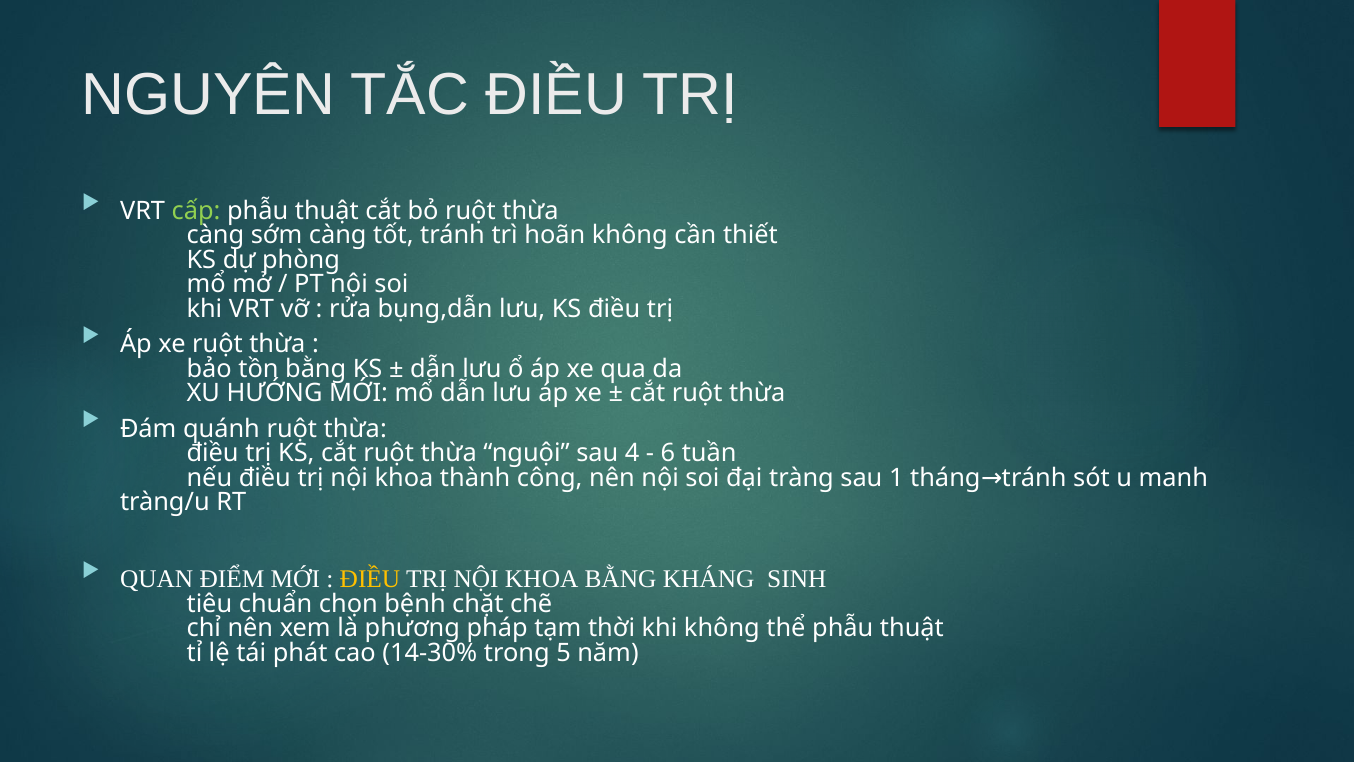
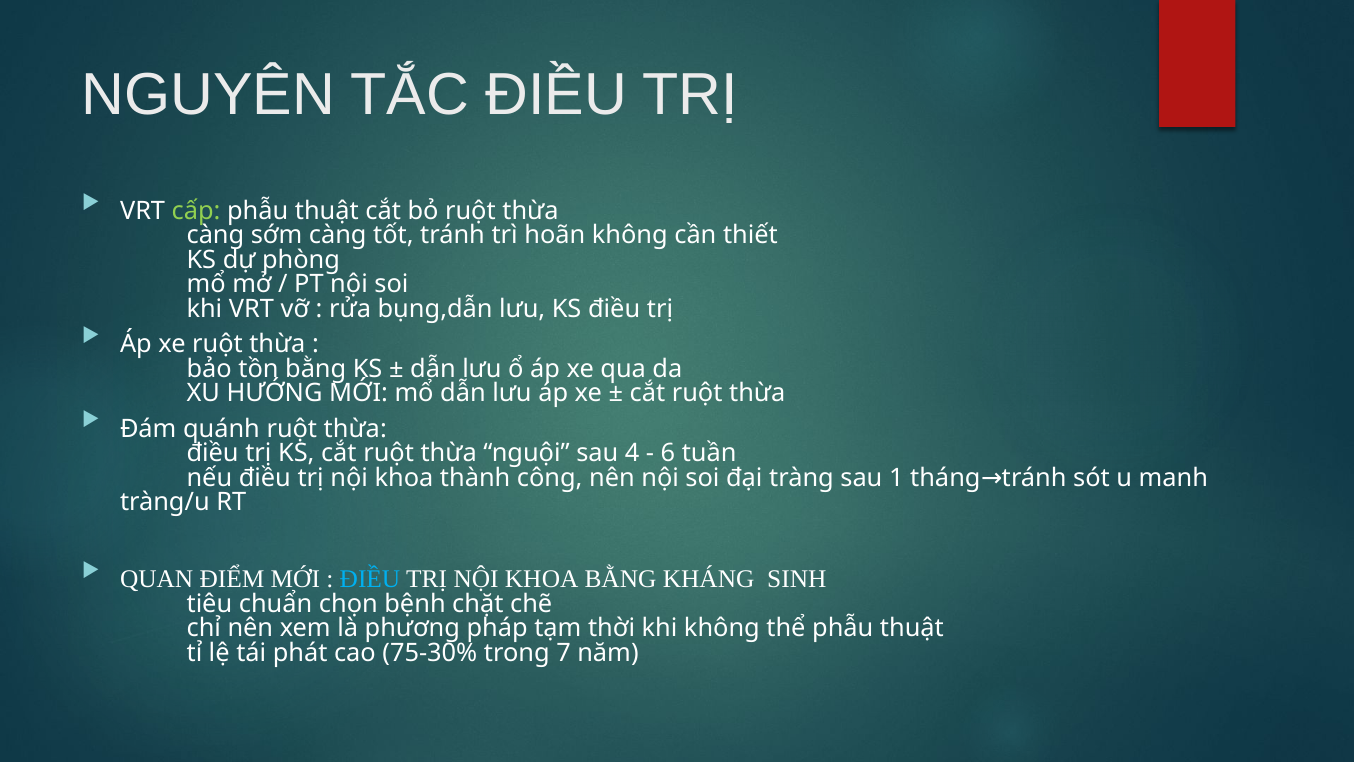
ĐIỀU colour: yellow -> light blue (370, 579)
14-30%: 14-30% -> 75-30% (430, 652)
5: 5 -> 7 (564, 652)
